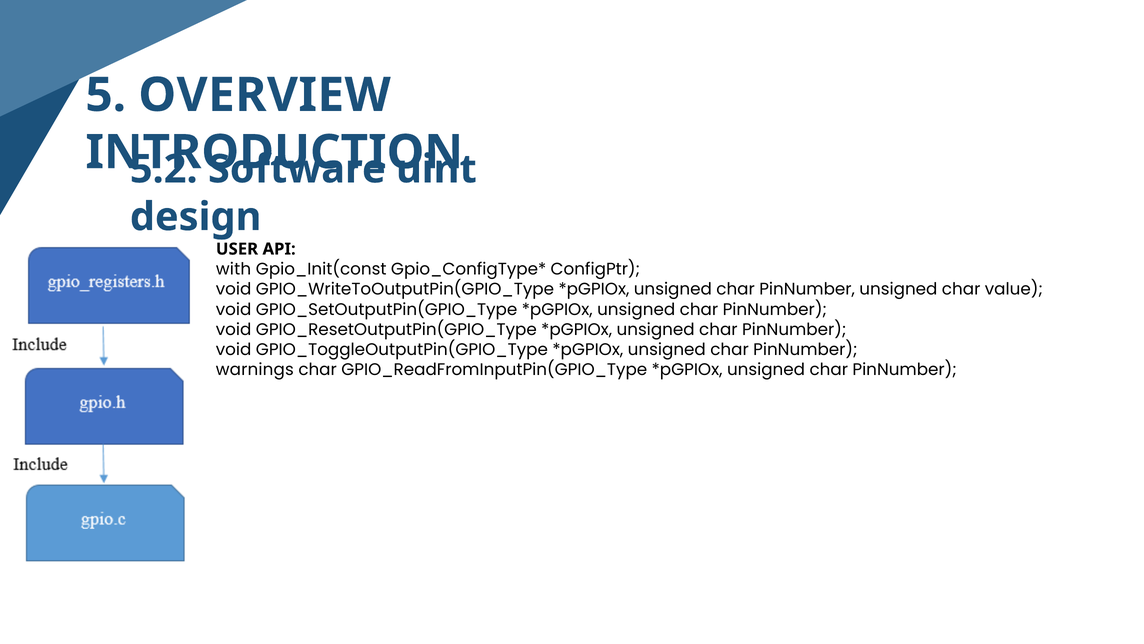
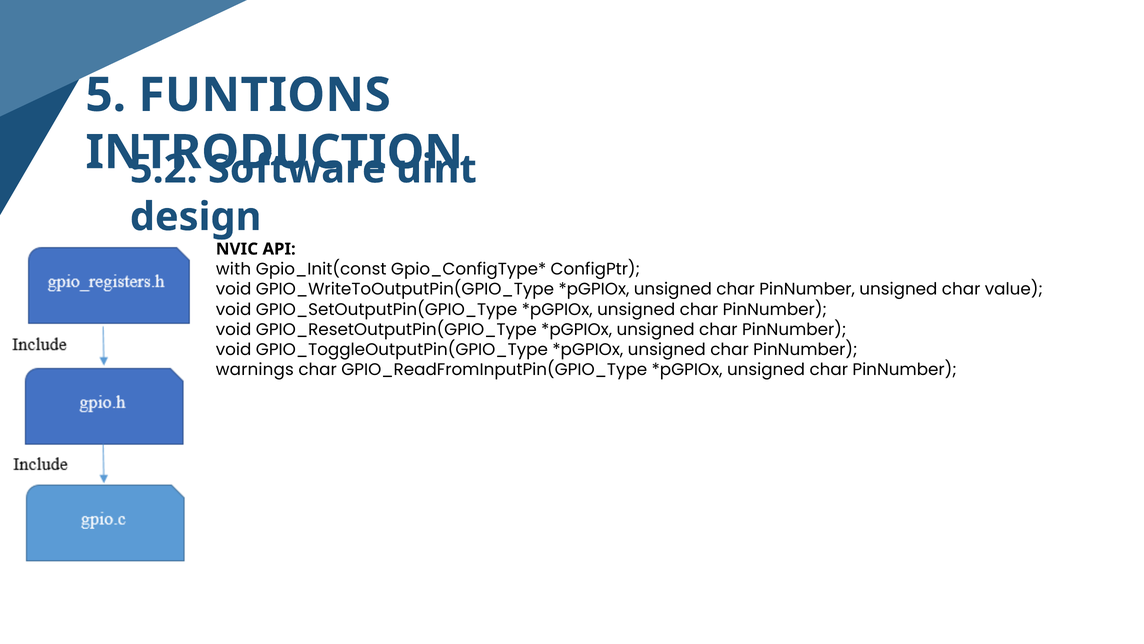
OVERVIEW: OVERVIEW -> FUNTIONS (265, 95)
USER: USER -> NVIC (237, 249)
